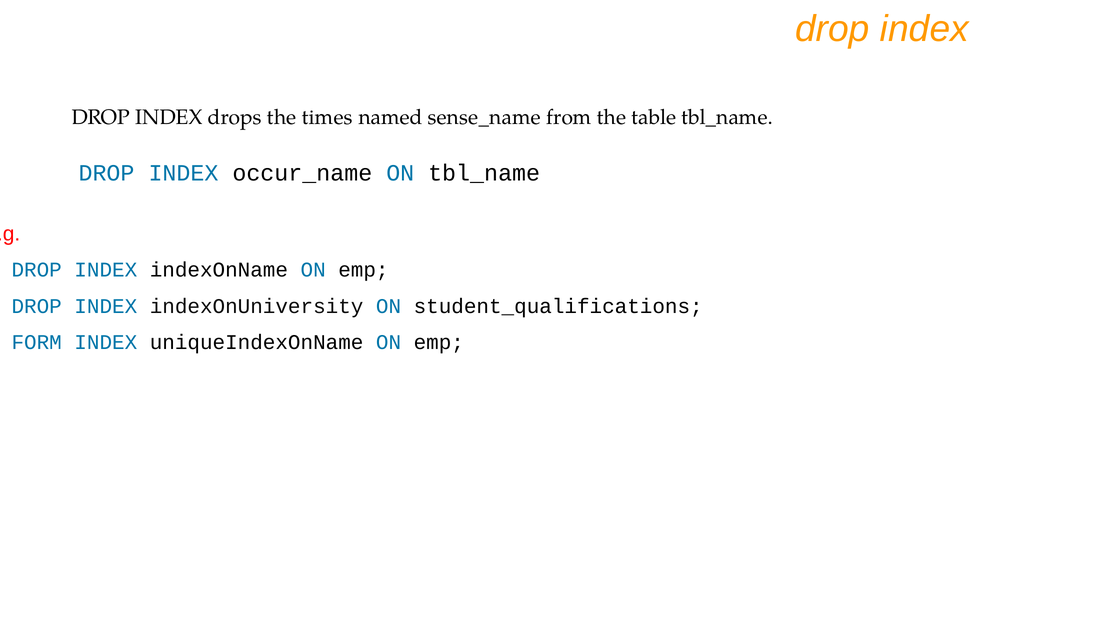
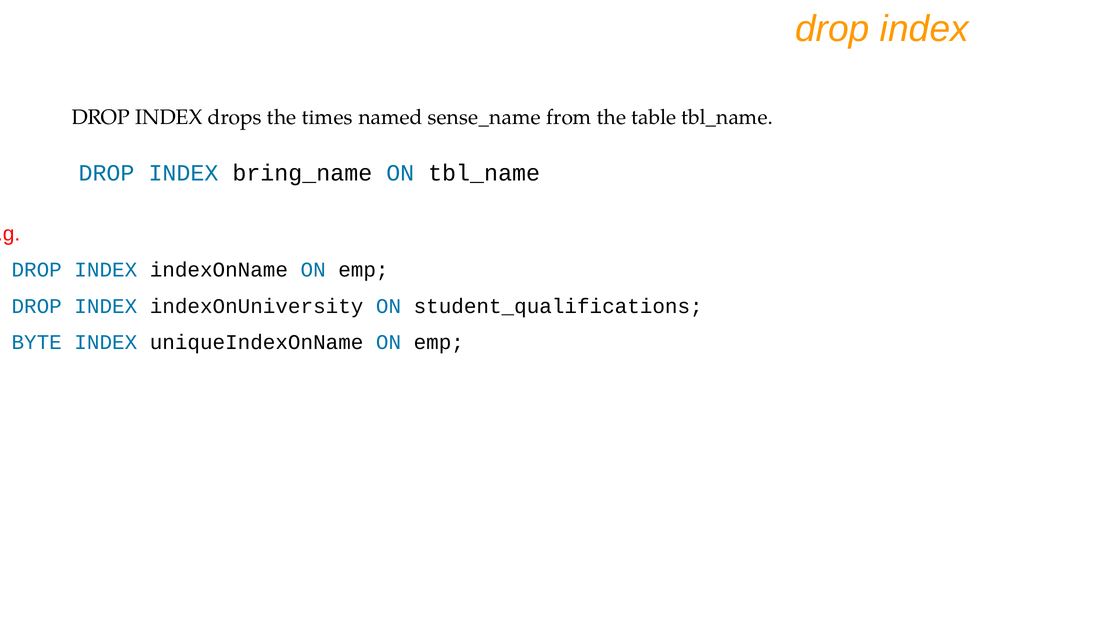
occur_name: occur_name -> bring_name (302, 173)
FORM: FORM -> BYTE (37, 342)
